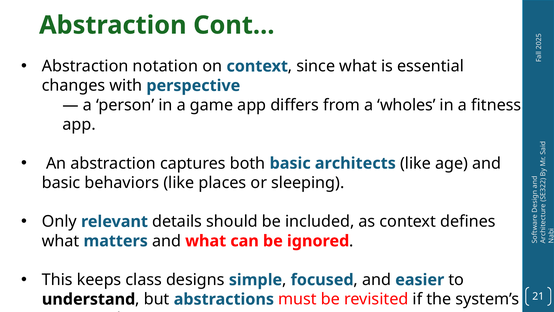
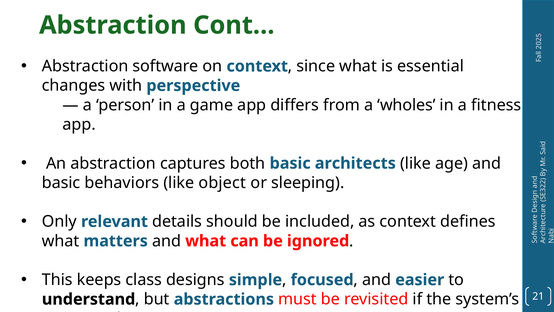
notation: notation -> software (166, 66)
places: places -> object (222, 183)
